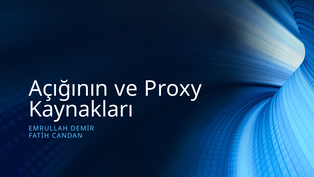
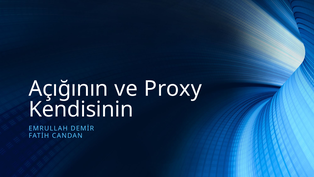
Kaynakları: Kaynakları -> Kendisinin (81, 109)
